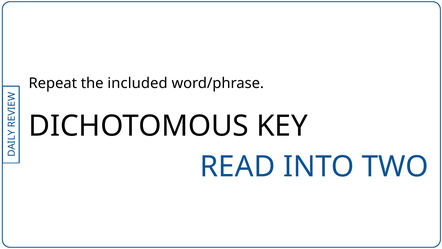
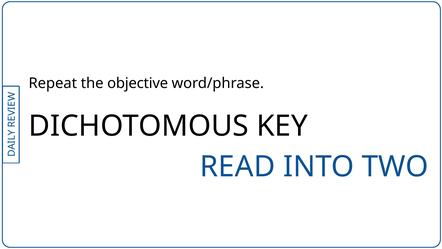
included: included -> objective (138, 83)
